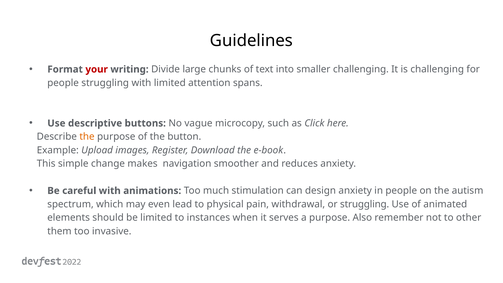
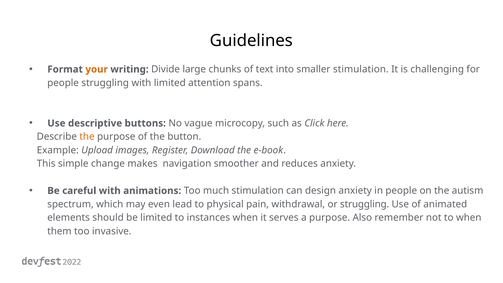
your colour: red -> orange (97, 69)
smaller challenging: challenging -> stimulation (361, 69)
to other: other -> when (469, 218)
